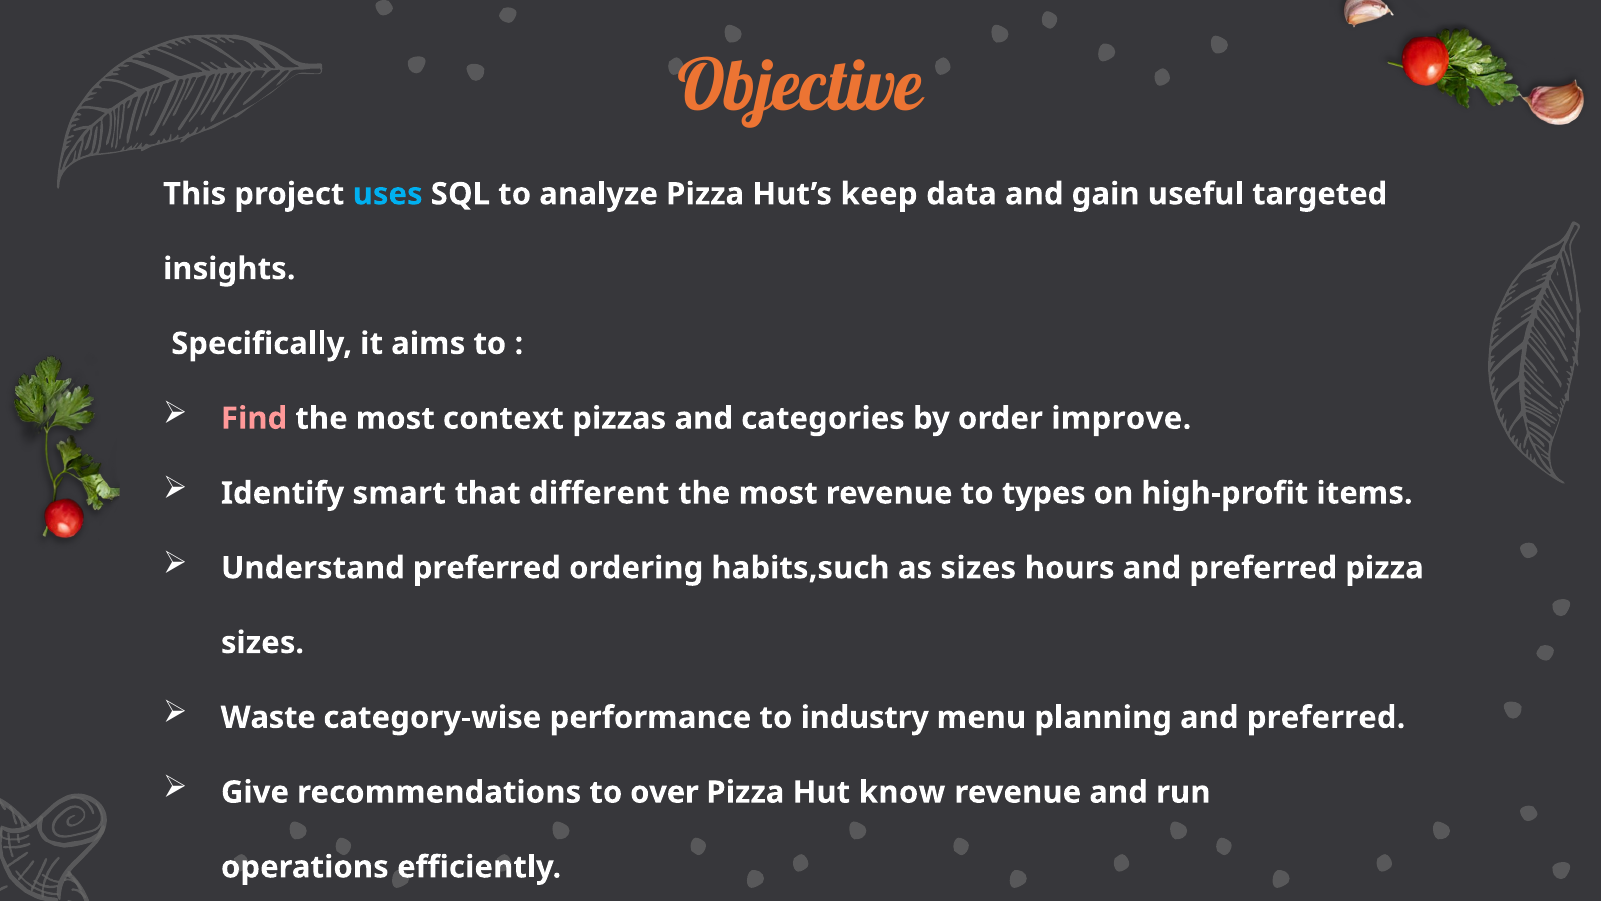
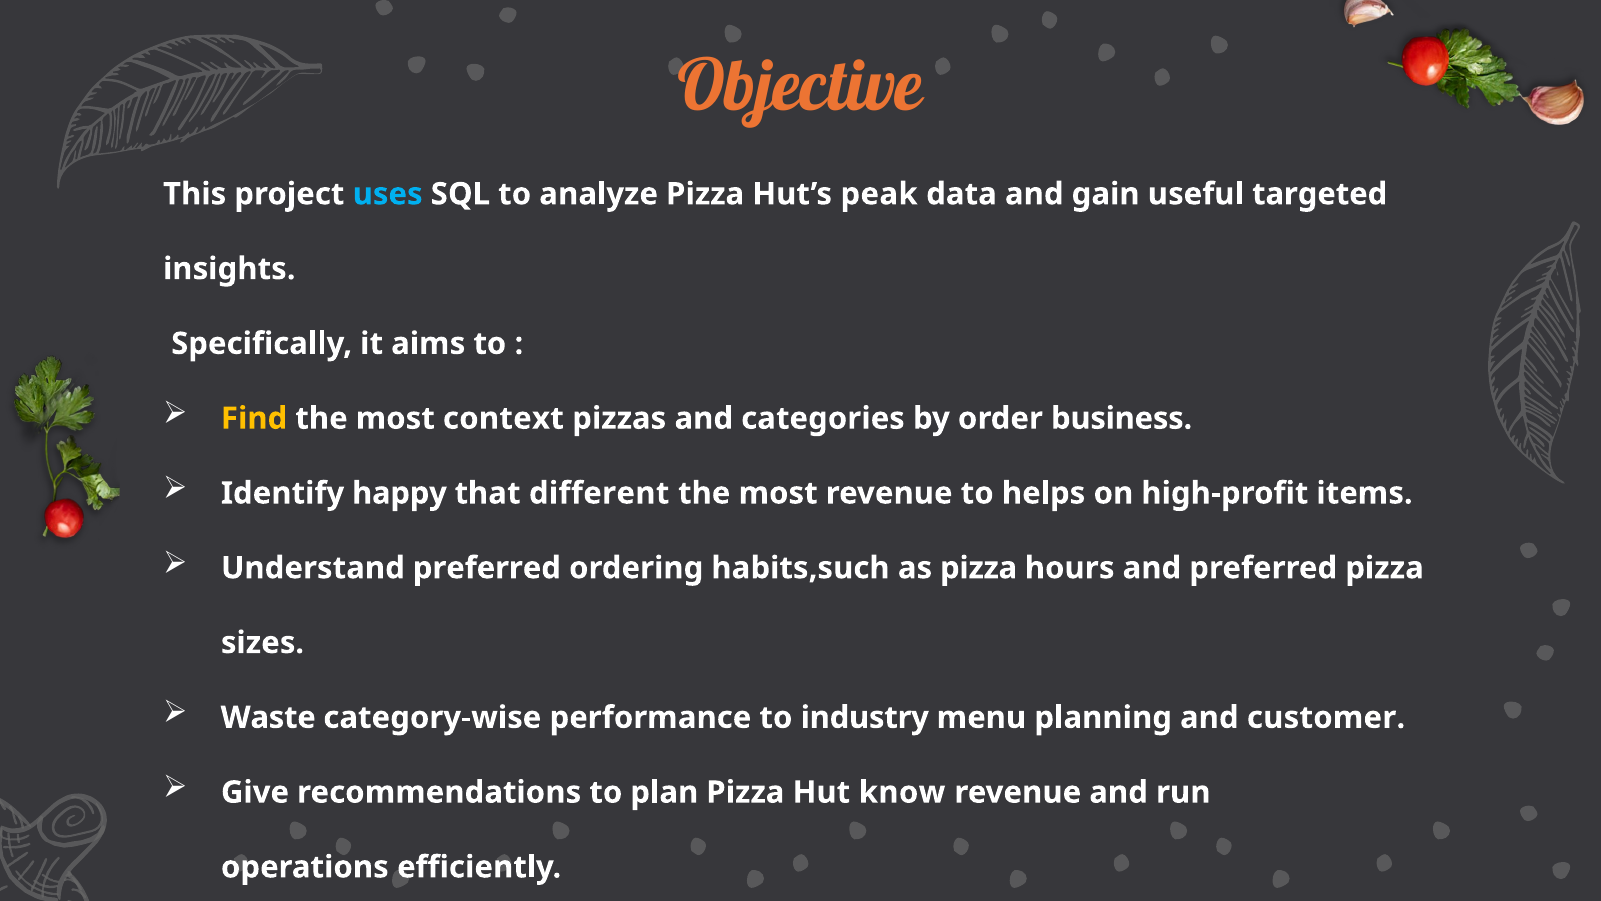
keep: keep -> peak (879, 194)
Find colour: pink -> yellow (254, 418)
improve: improve -> business (1122, 418)
smart: smart -> happy (399, 493)
types: types -> helps (1044, 493)
as sizes: sizes -> pizza (979, 568)
planning and preferred: preferred -> customer (1326, 717)
over: over -> plan (664, 792)
